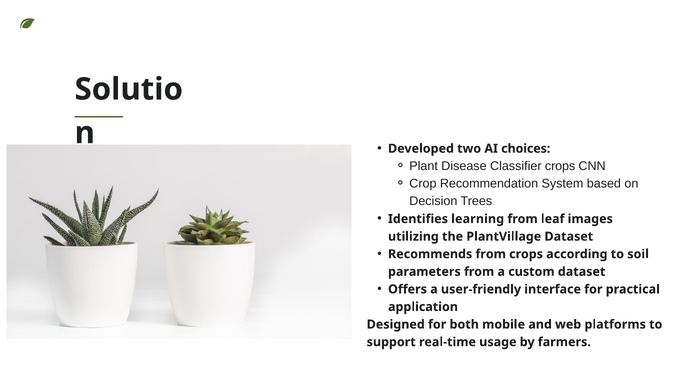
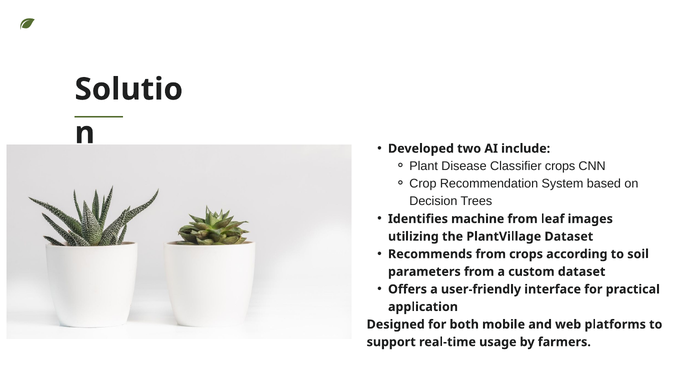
choices: choices -> include (526, 149)
learning: learning -> machine (478, 219)
